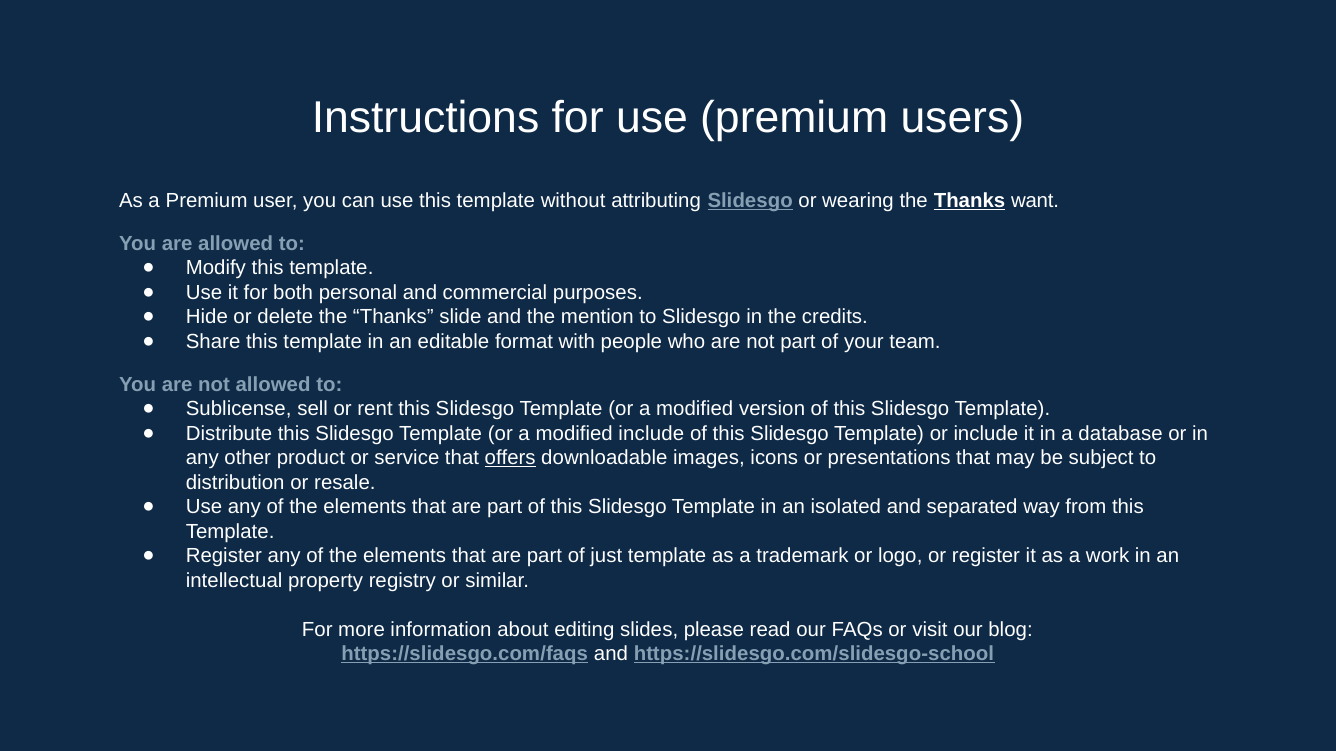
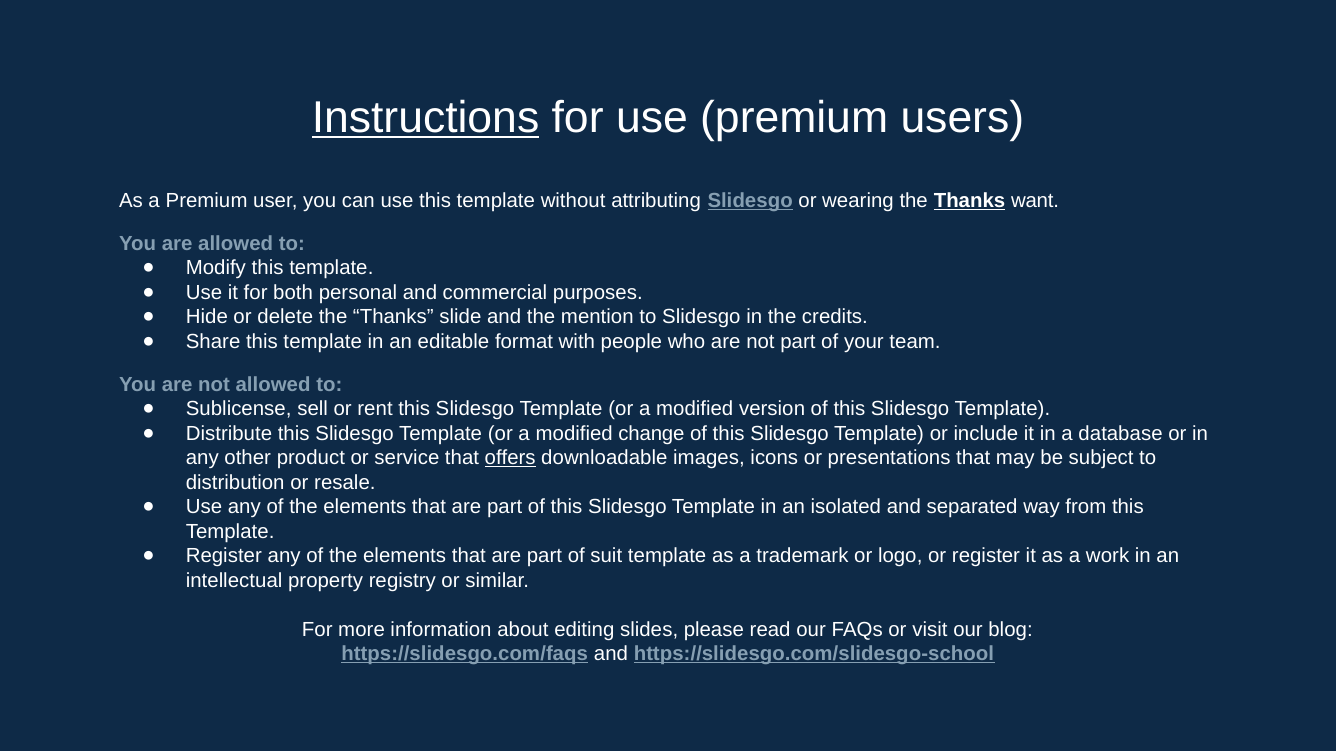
Instructions underline: none -> present (426, 118)
modified include: include -> change (651, 434)
just: just -> suit (606, 556)
